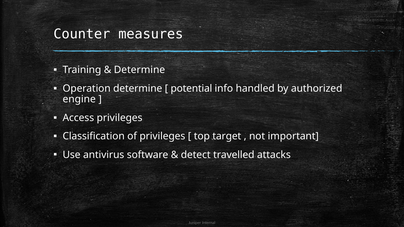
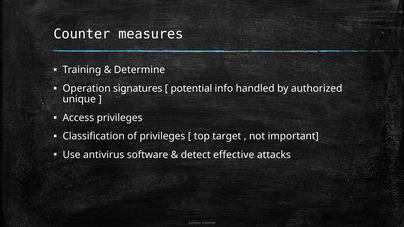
Operation determine: determine -> signatures (138, 89)
engine: engine -> unique (79, 99)
travelled: travelled -> effective (234, 155)
